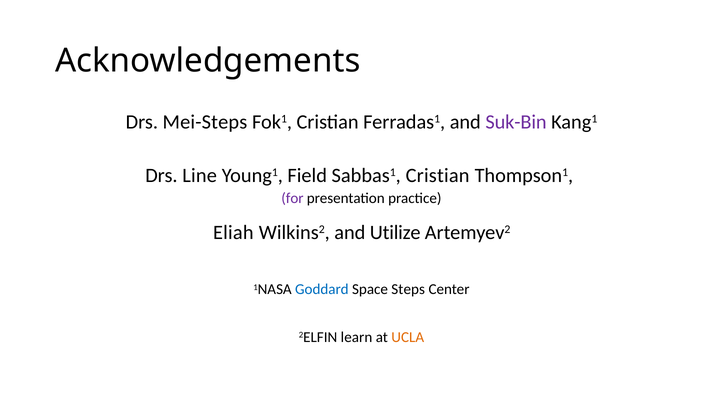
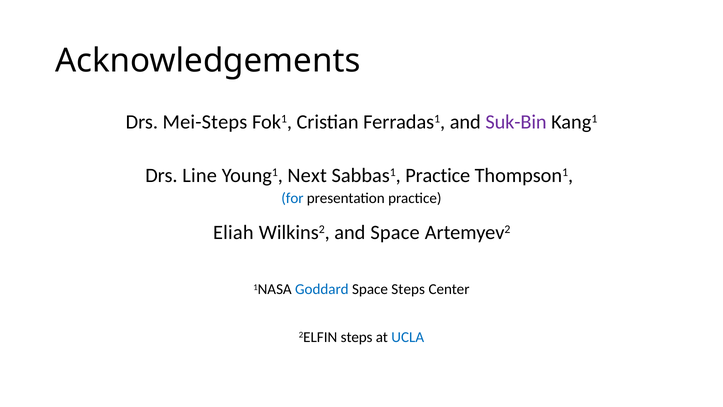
Field: Field -> Next (307, 175)
Sabbas1 Cristian: Cristian -> Practice (438, 175)
for colour: purple -> blue (292, 198)
and Utilize: Utilize -> Space (395, 232)
2ELFIN learn: learn -> steps (357, 337)
UCLA colour: orange -> blue (408, 337)
